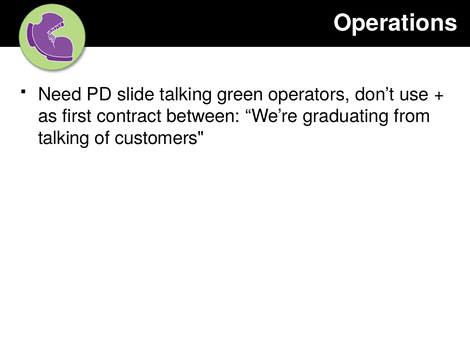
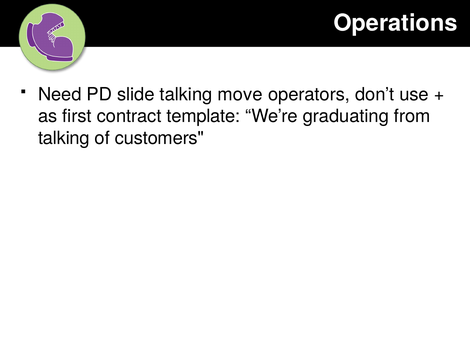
green: green -> move (240, 94)
between: between -> template (203, 116)
